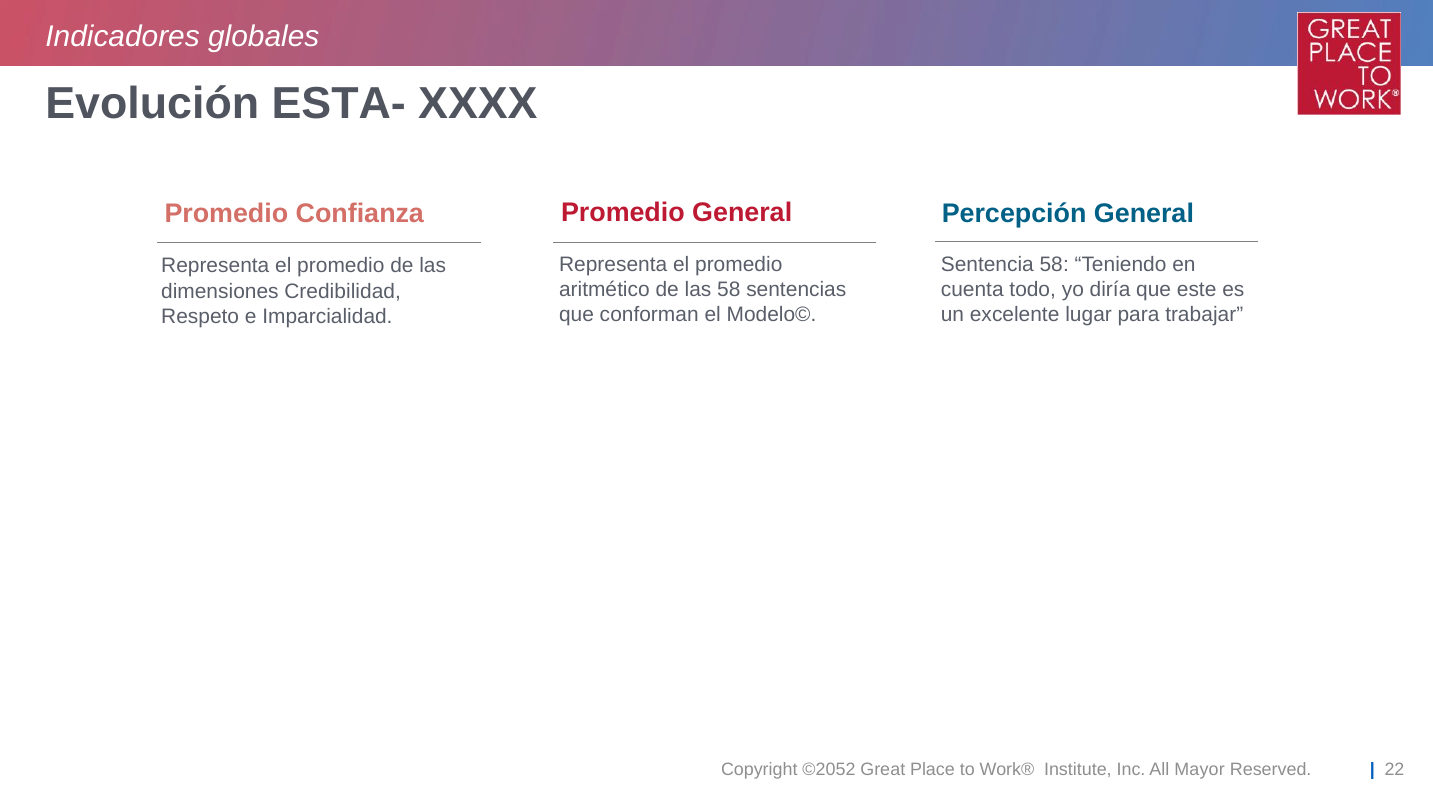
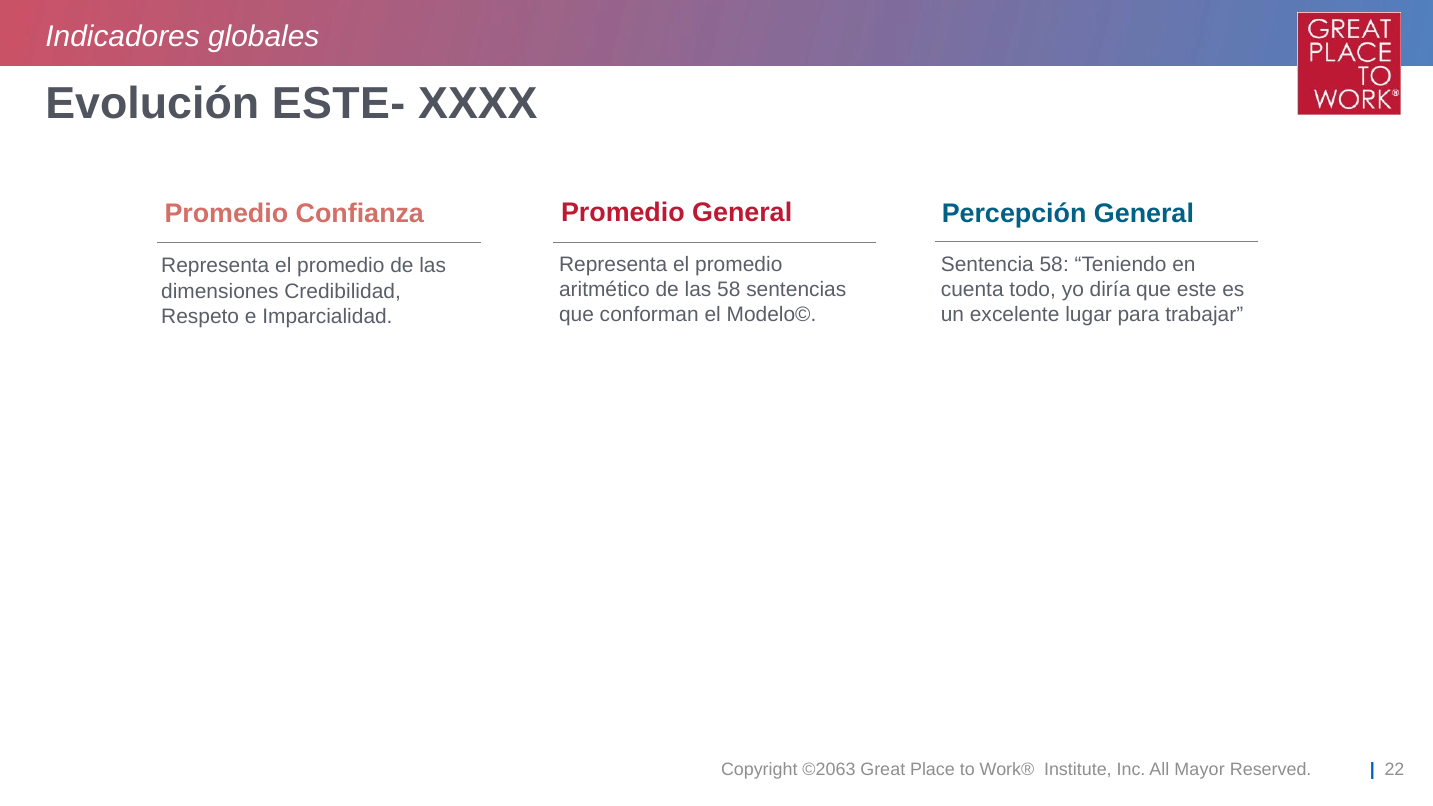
ESTA-: ESTA- -> ESTE- (339, 104)
©2052: ©2052 -> ©2063 (829, 770)
